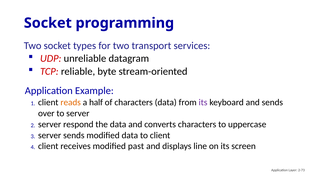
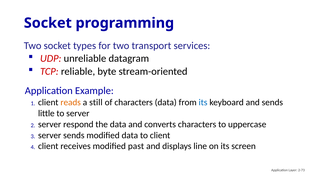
half: half -> still (96, 102)
its colour: purple -> blue (203, 102)
over: over -> little (46, 113)
